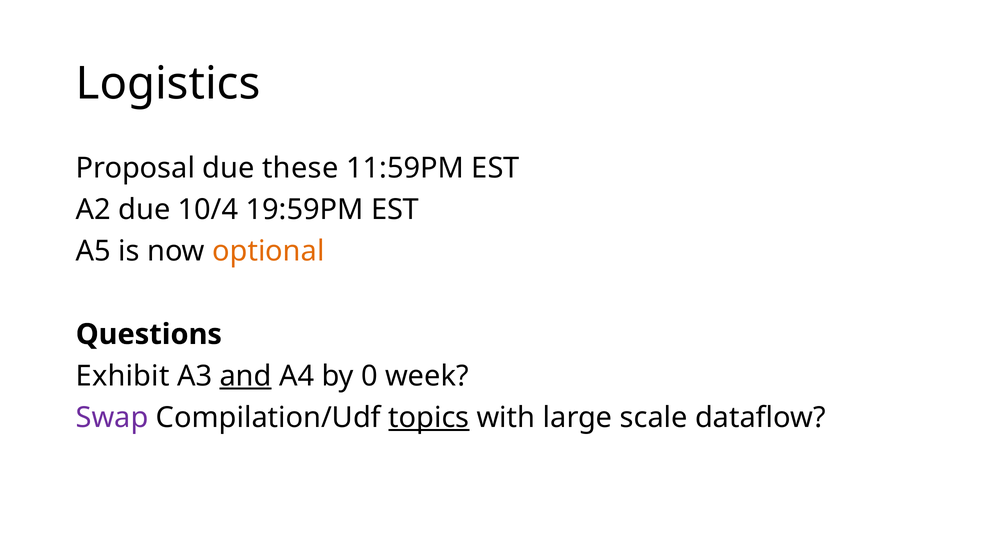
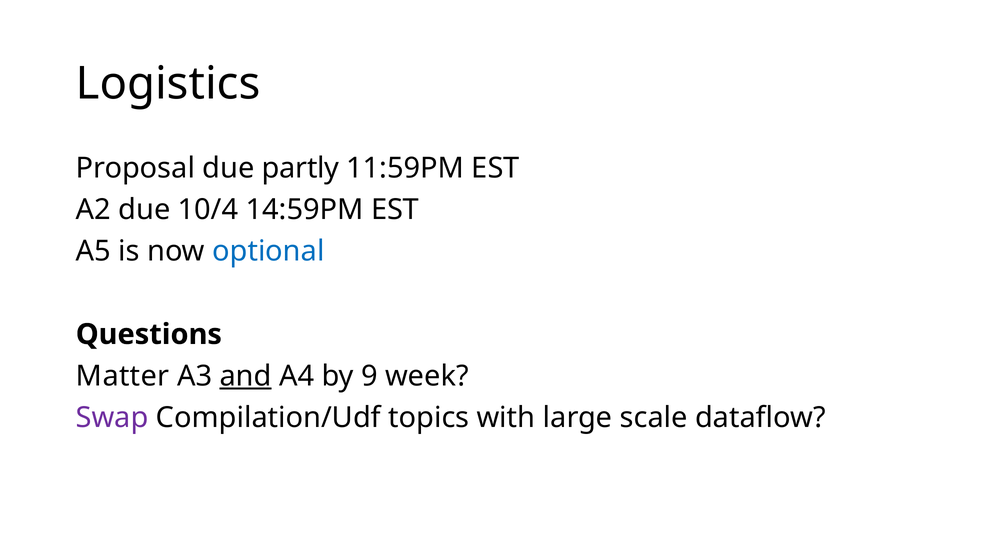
these: these -> partly (301, 168)
19:59PM: 19:59PM -> 14:59PM (305, 210)
optional colour: orange -> blue (268, 251)
Exhibit: Exhibit -> Matter (123, 376)
0: 0 -> 9 (369, 376)
topics underline: present -> none (429, 418)
